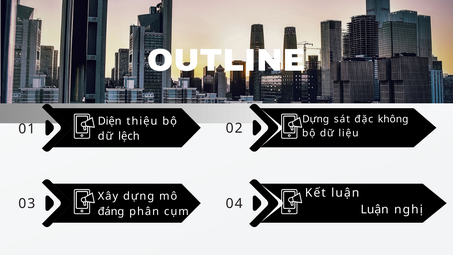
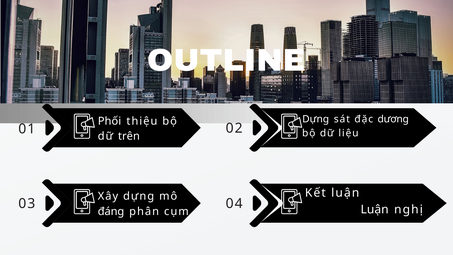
không: không -> dương (393, 119)
Diện: Diện -> Phối (110, 121)
lệch: lệch -> trên (129, 136)
